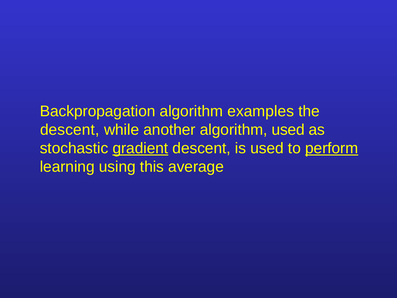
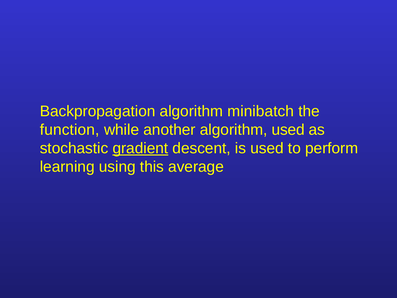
examples: examples -> minibatch (261, 111)
descent: descent -> function (70, 130)
perform underline: present -> none (332, 148)
